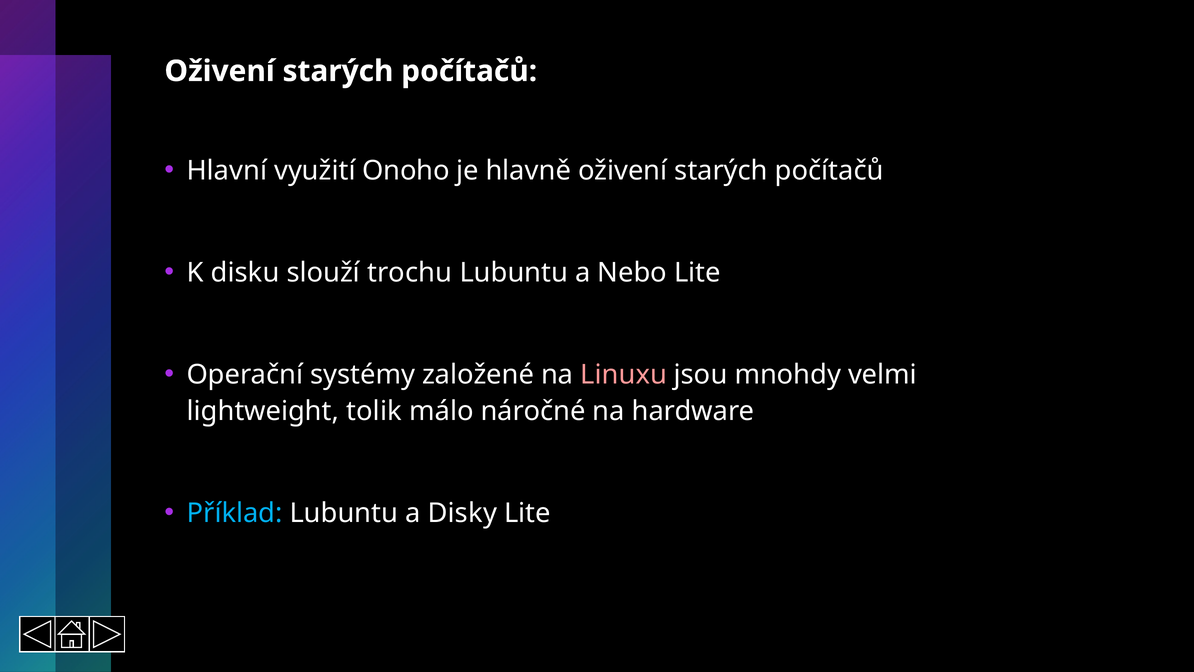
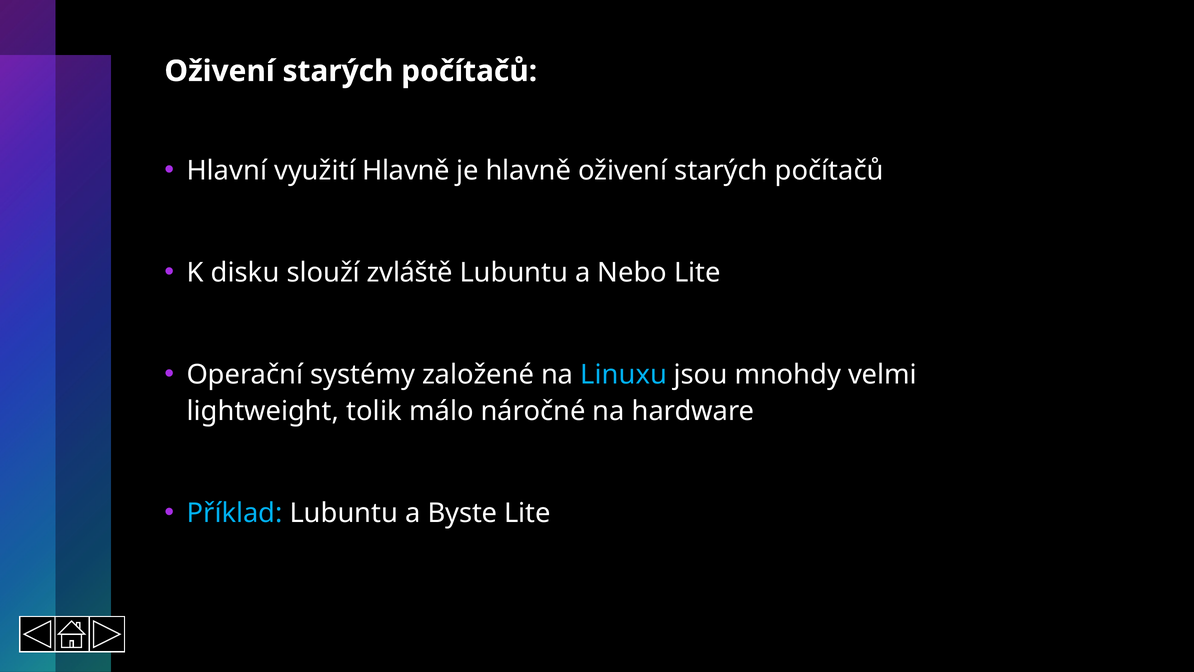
využití Onoho: Onoho -> Hlavně (406, 171)
trochu: trochu -> zvláště (410, 273)
Linuxu colour: pink -> light blue (624, 375)
Disky: Disky -> Byste (462, 513)
